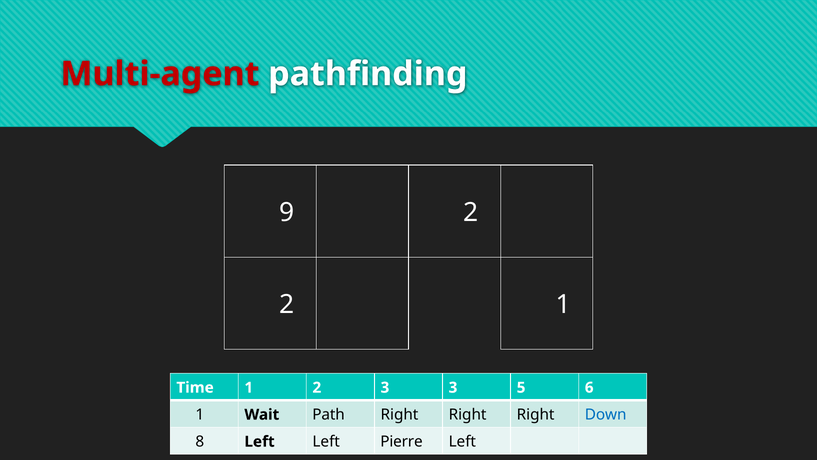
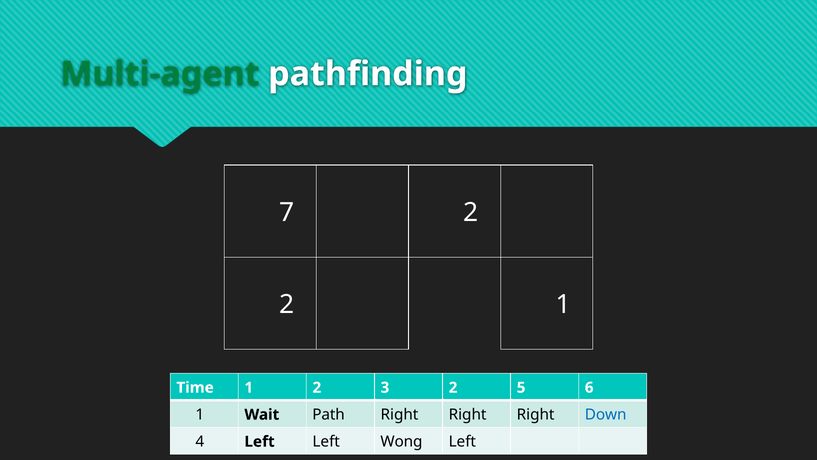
Multi-agent colour: red -> green (160, 74)
9: 9 -> 7 (287, 212)
3 3: 3 -> 2 (453, 387)
8: 8 -> 4 (200, 441)
Pierre: Pierre -> Wong (401, 441)
